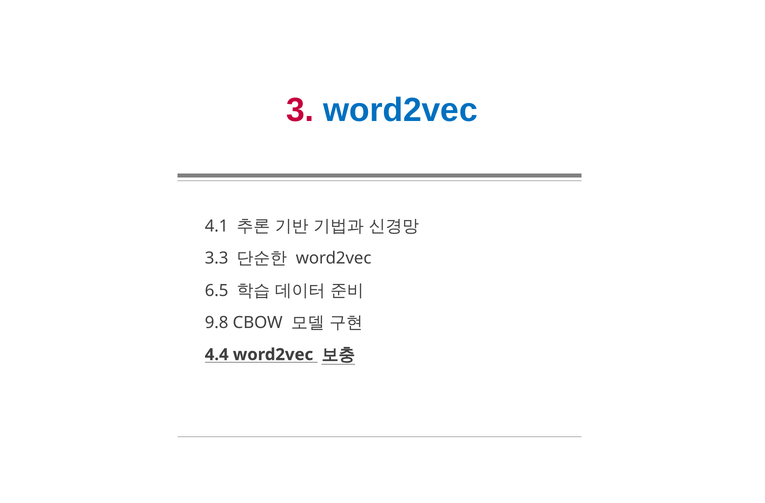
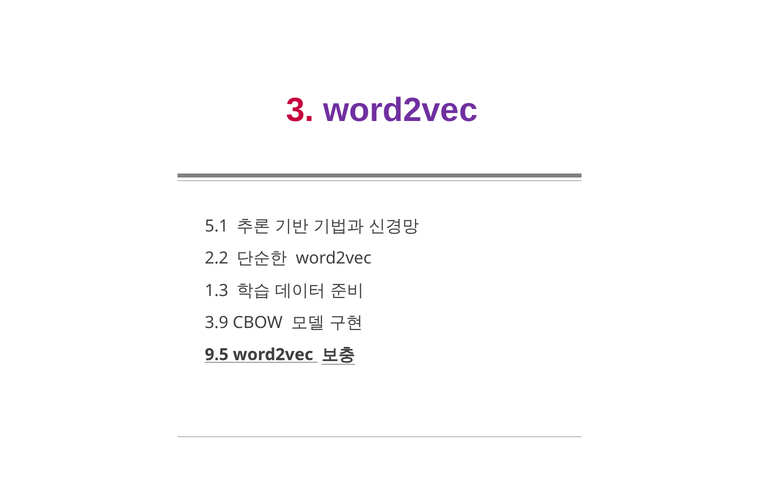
word2vec colour: blue -> purple (401, 110)
4.1: 4.1 -> 5.1 (217, 226)
3.3: 3.3 -> 2.2 (217, 258)
6.5: 6.5 -> 1.3 (217, 290)
9.8: 9.8 -> 3.9 (217, 322)
4.4: 4.4 -> 9.5 (217, 354)
